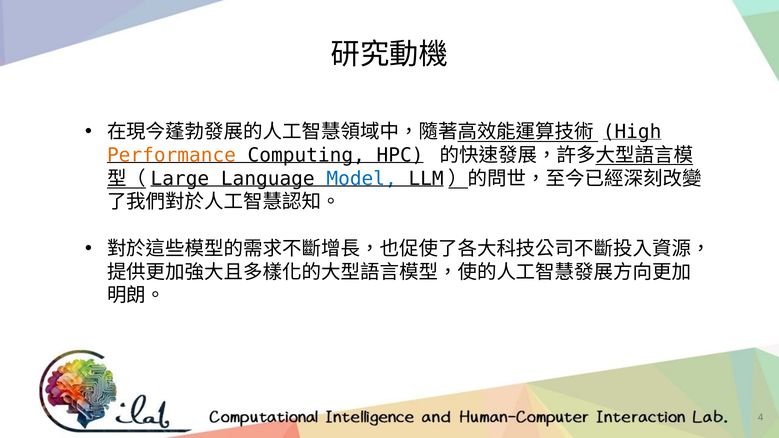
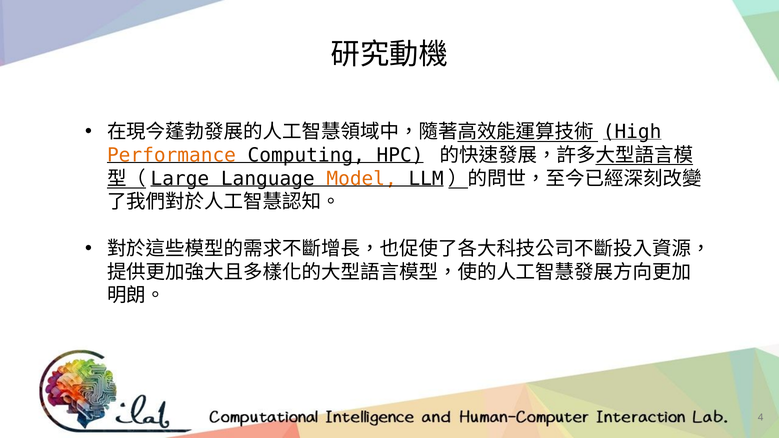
Model colour: blue -> orange (362, 179)
